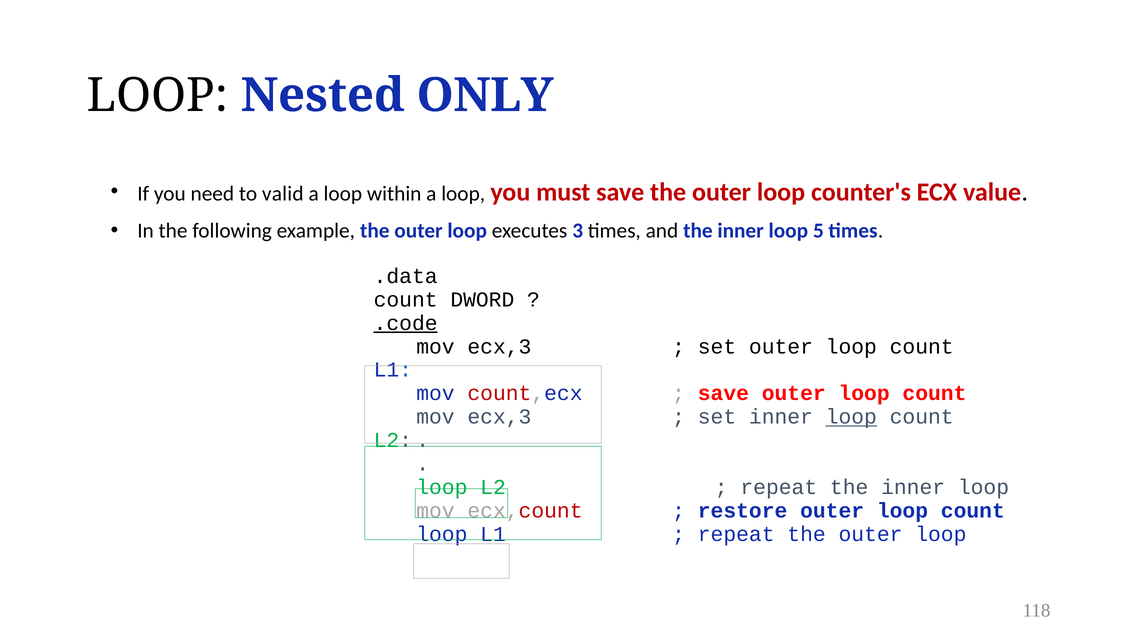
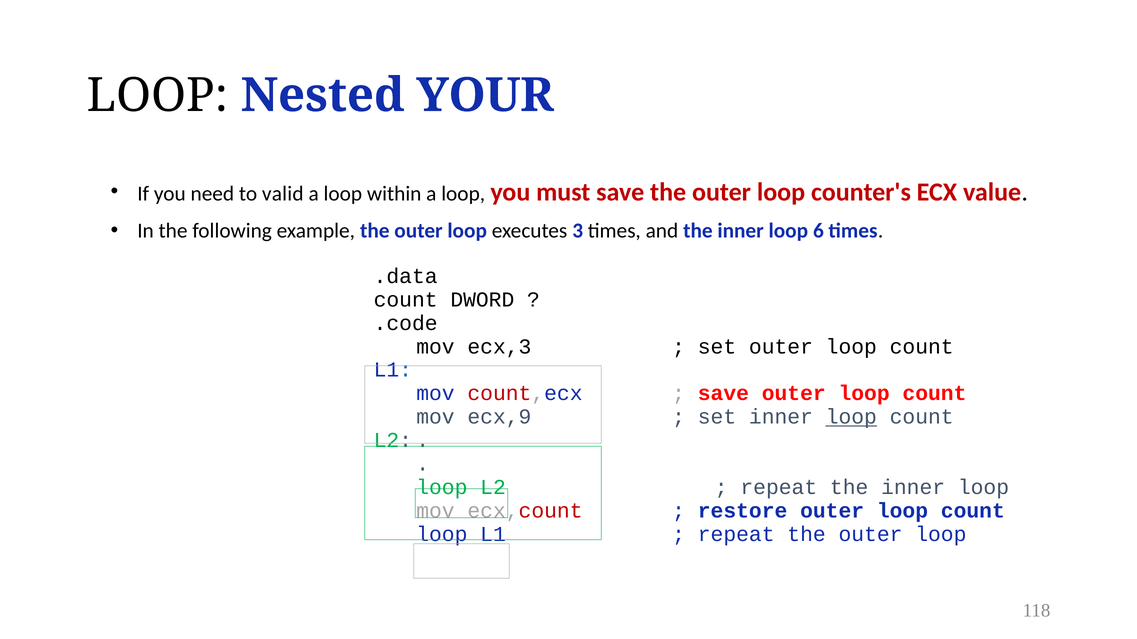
ONLY: ONLY -> YOUR (485, 96)
5: 5 -> 6 (818, 231)
.code underline: present -> none (406, 323)
ecx,3: ecx,3 -> ecx,9 (499, 417)
